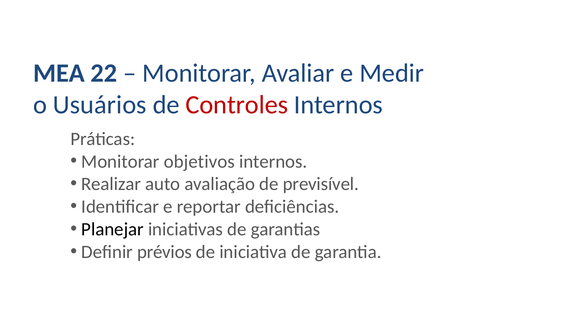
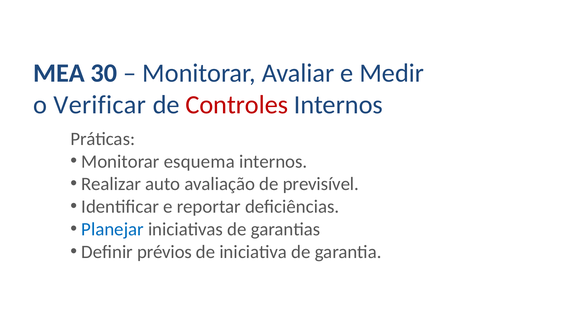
22: 22 -> 30 (104, 73)
Usuários: Usuários -> Verificar (100, 105)
objetivos: objetivos -> esquema (199, 162)
Planejar colour: black -> blue (113, 229)
